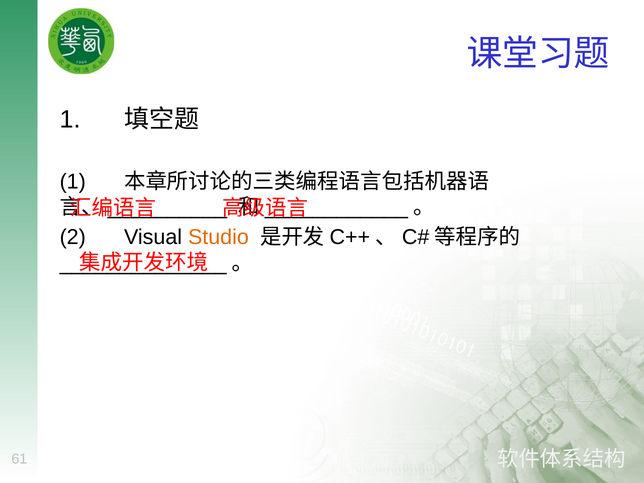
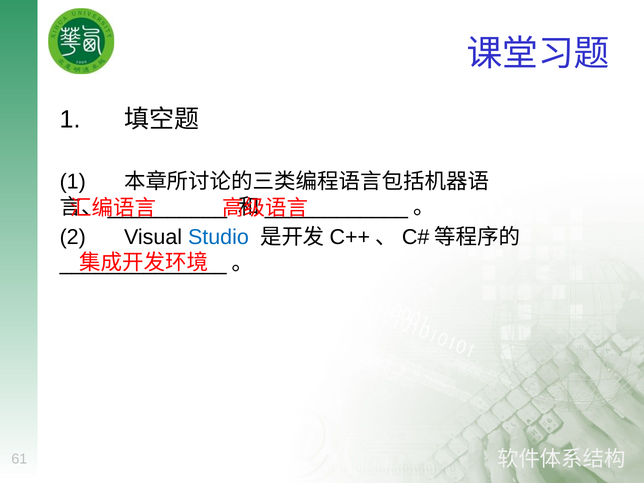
Studio colour: orange -> blue (218, 237)
